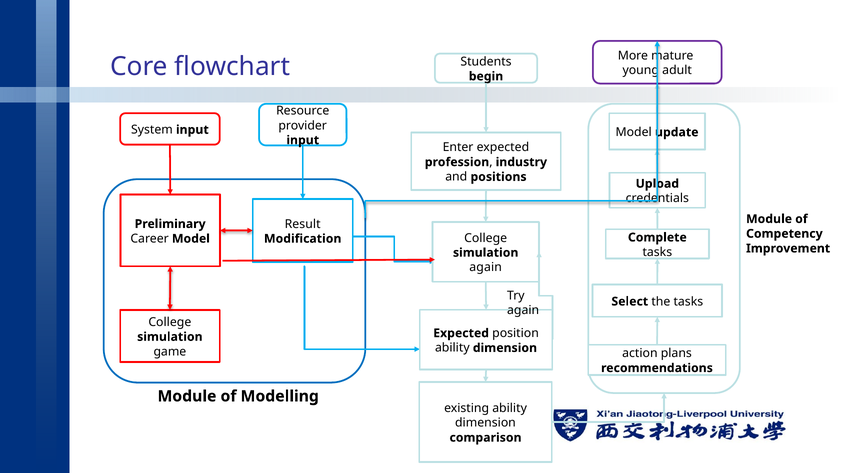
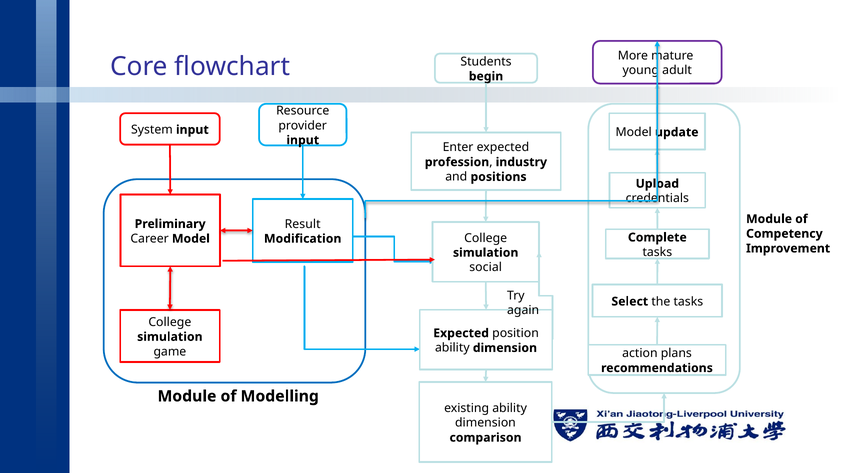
again: again -> social (486, 267)
